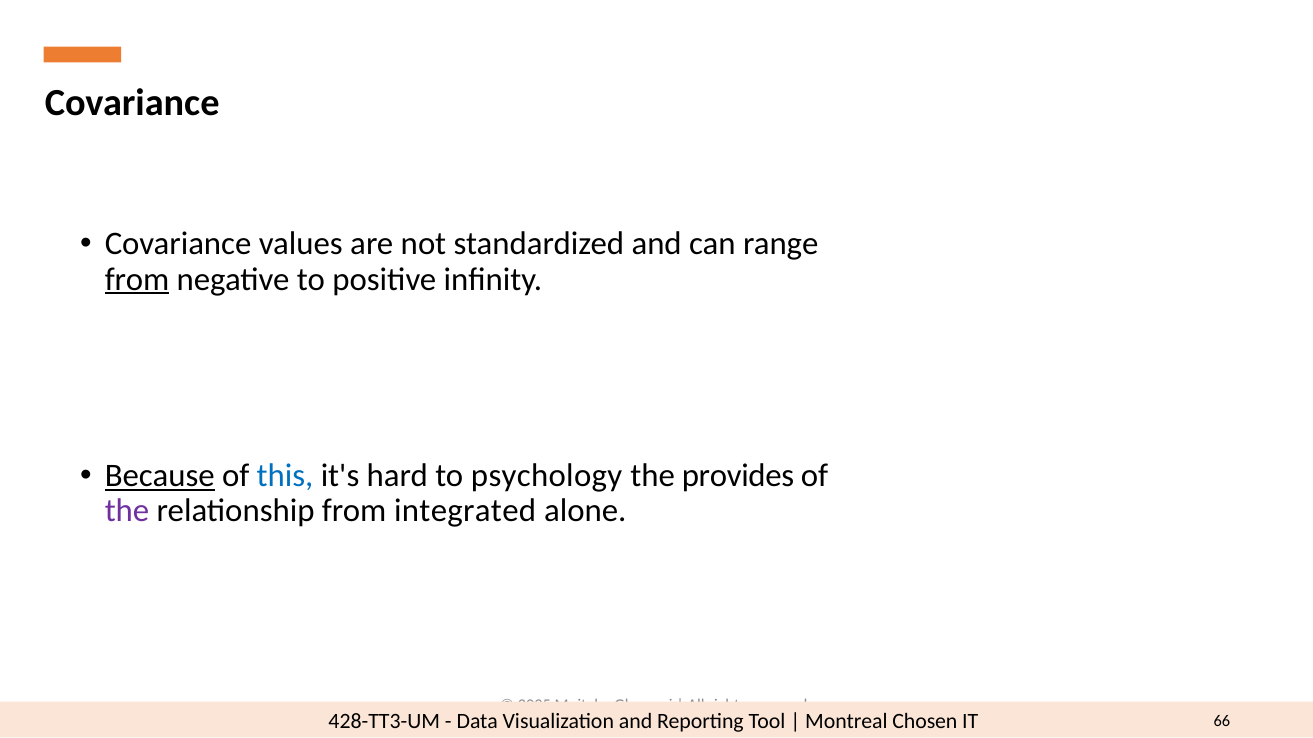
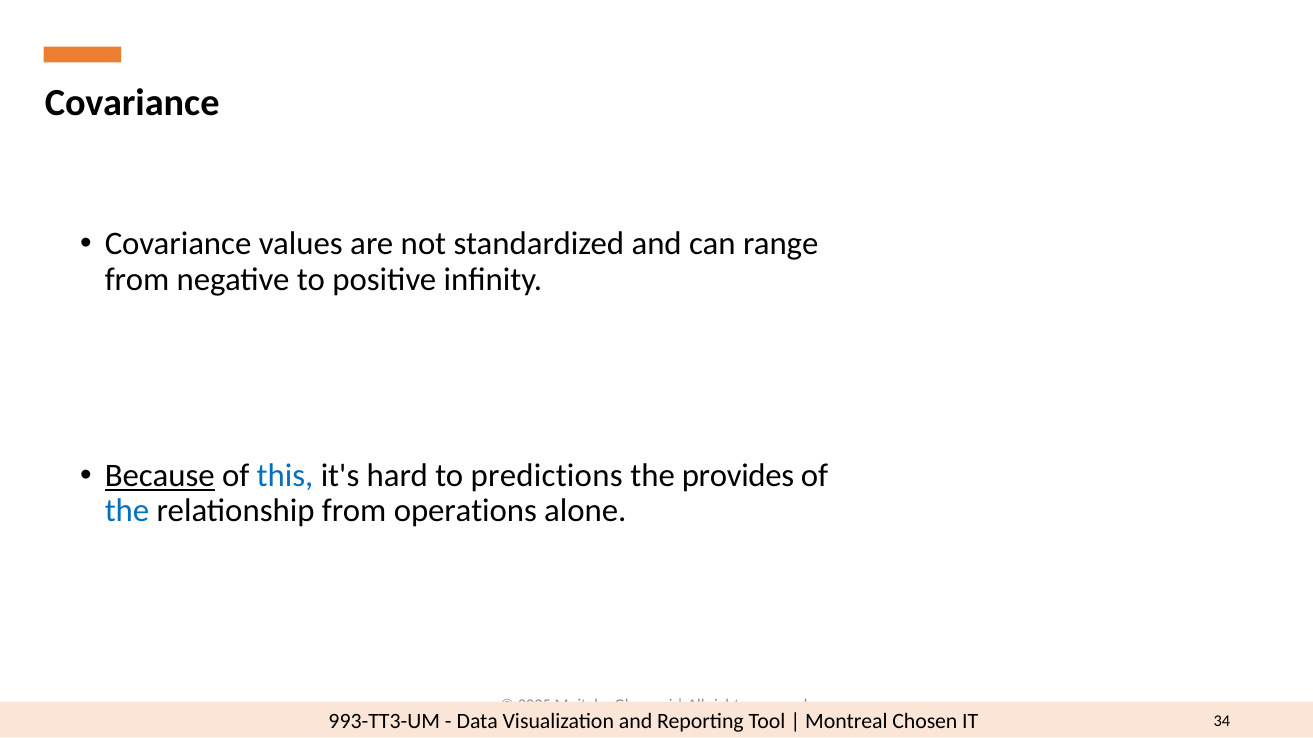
from underline: present -> none (137, 279)
psychology: psychology -> predictions (547, 476)
the colour: purple -> blue (127, 511)
integrated: integrated -> operations (465, 511)
428-TT3-UM: 428-TT3-UM -> 993-TT3-UM (384, 722)
66: 66 -> 34 (1222, 721)
